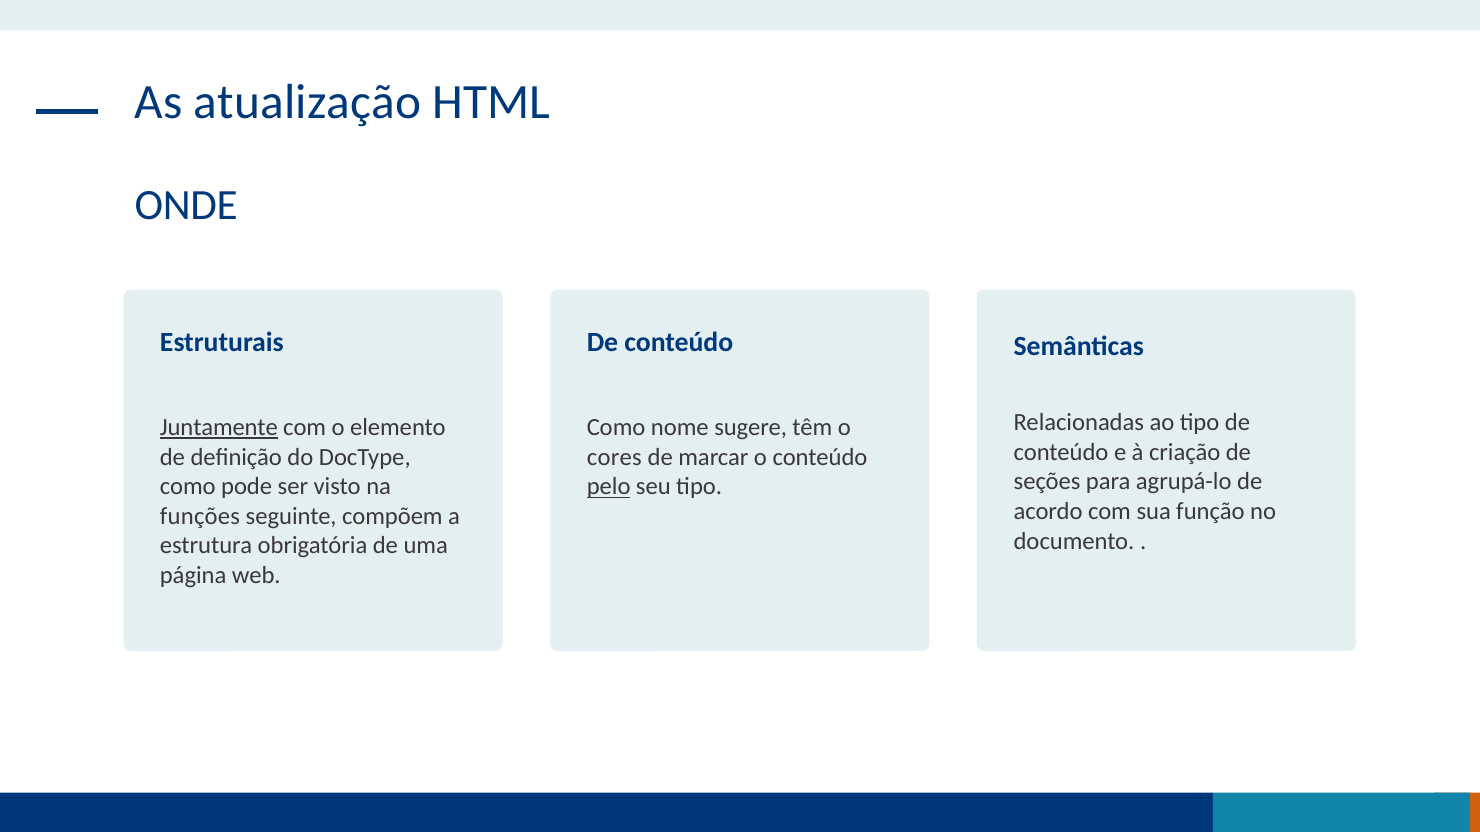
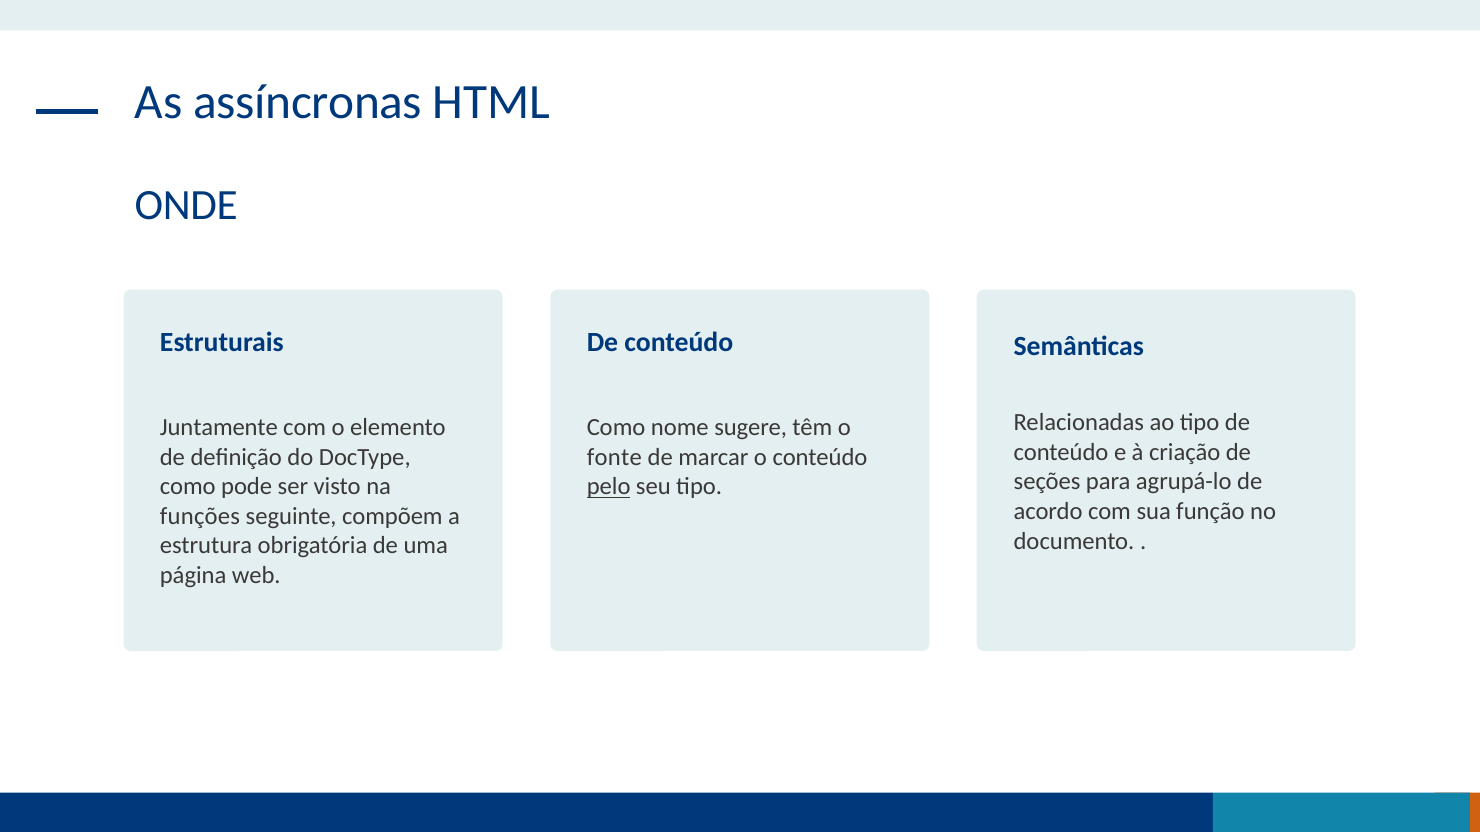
atualização: atualização -> assíncronas (308, 103)
Juntamente underline: present -> none (219, 428)
cores: cores -> fonte (614, 457)
